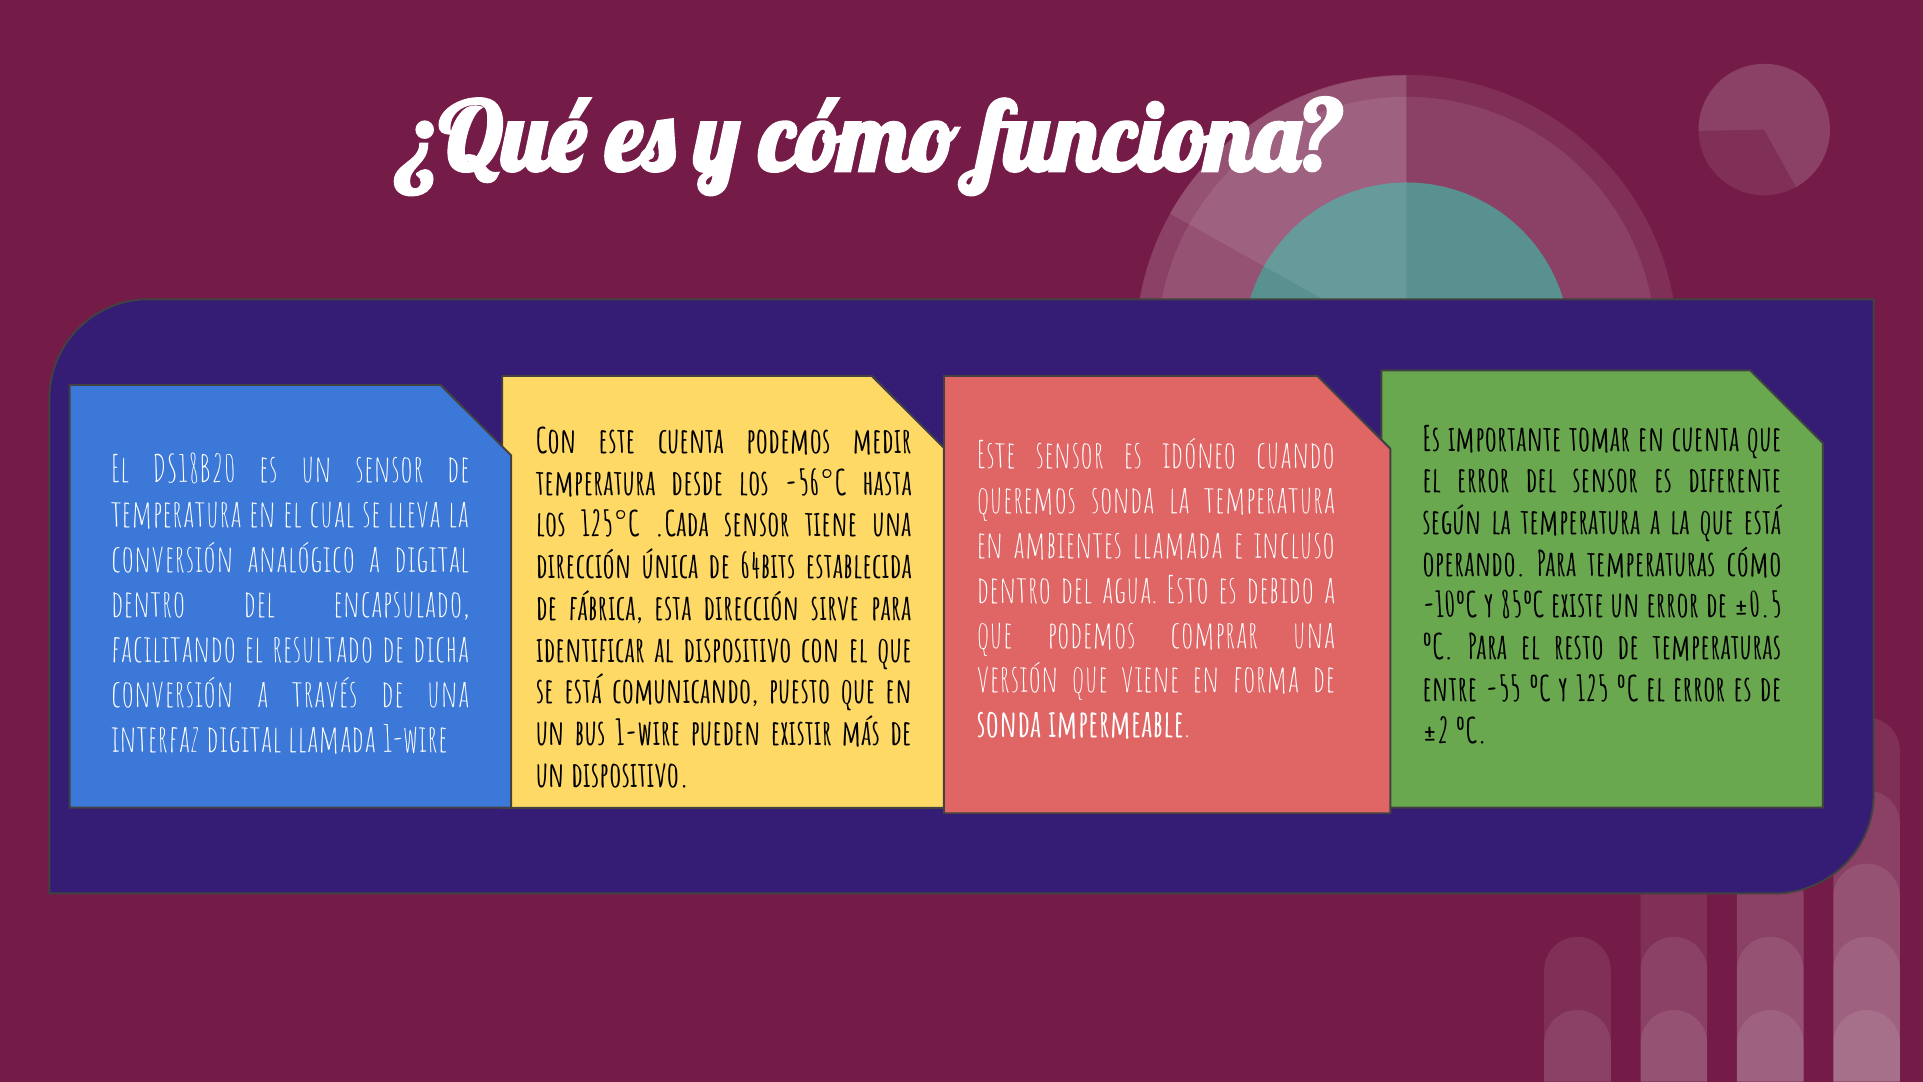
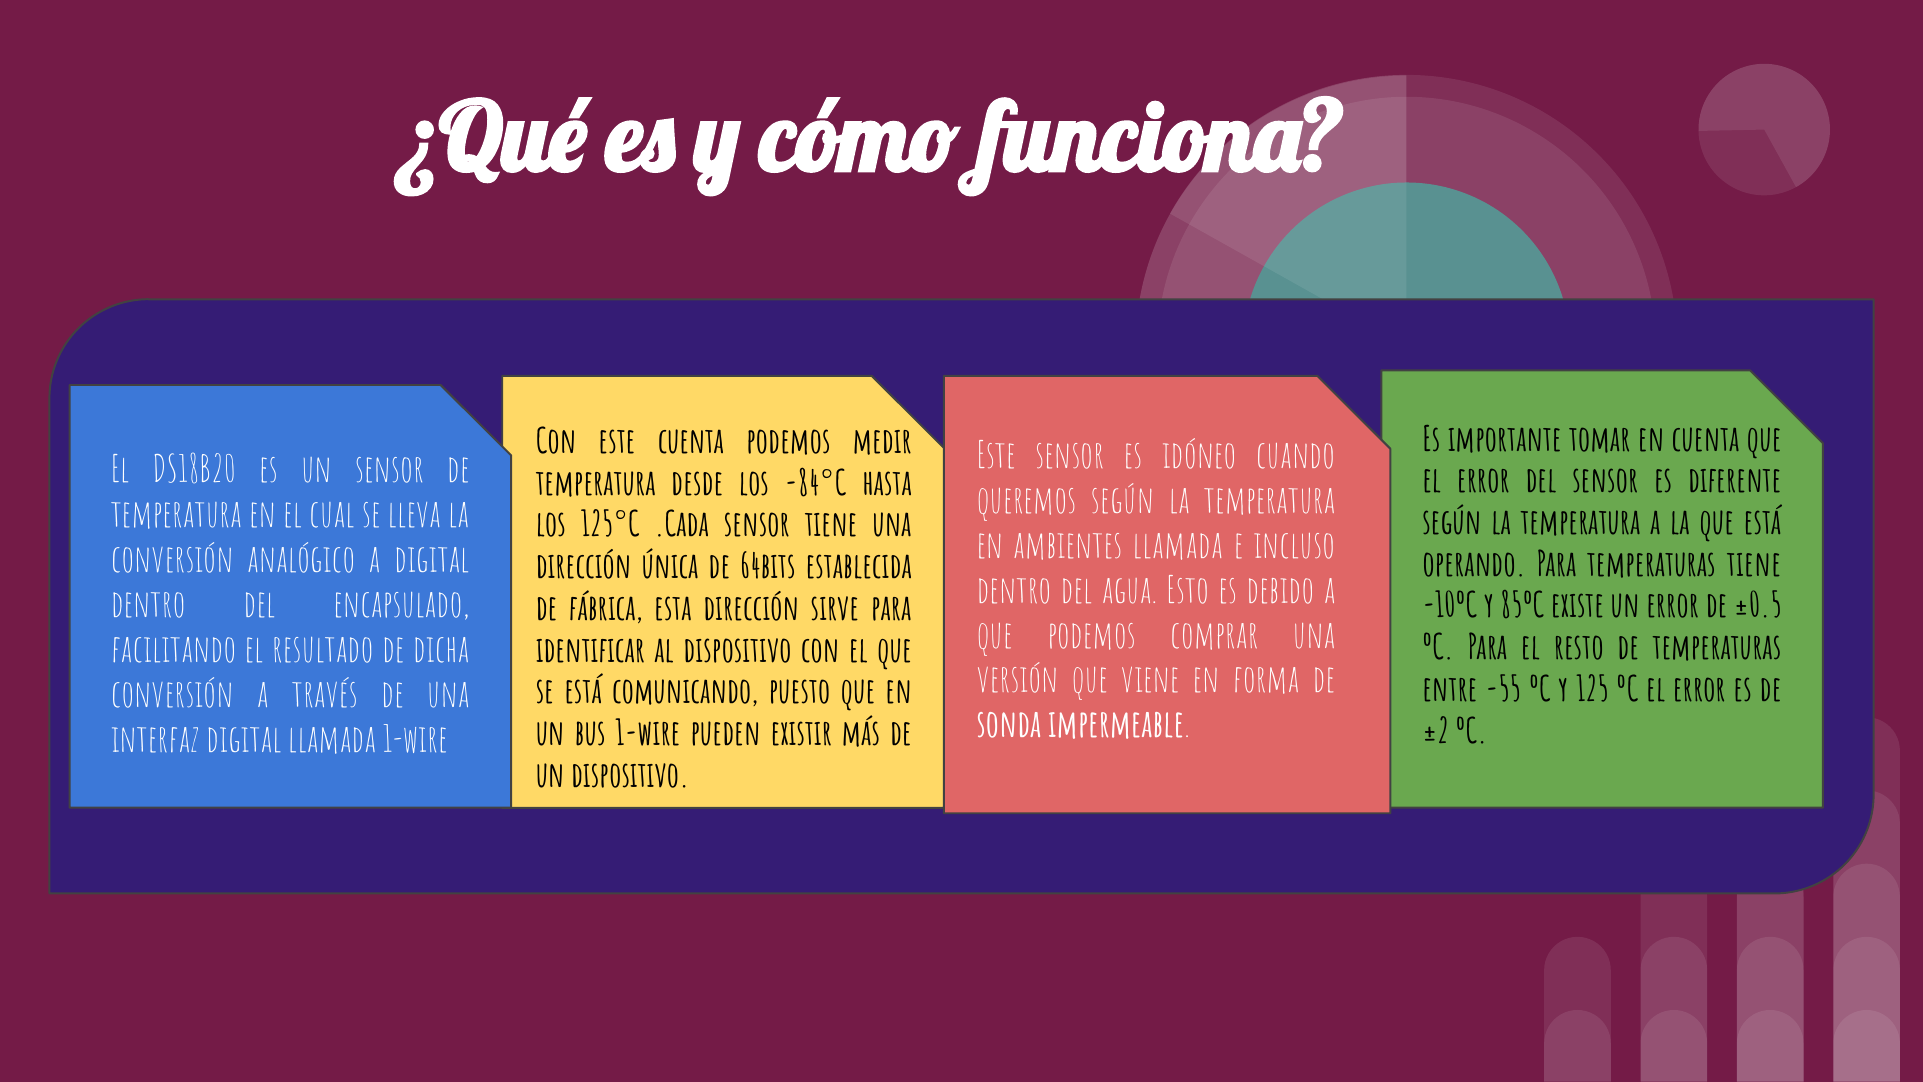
-56°C: -56°C -> -84°C (816, 484)
queremos sonda: sonda -> según (1122, 501)
temperaturas cómo: cómo -> tiene (1754, 565)
